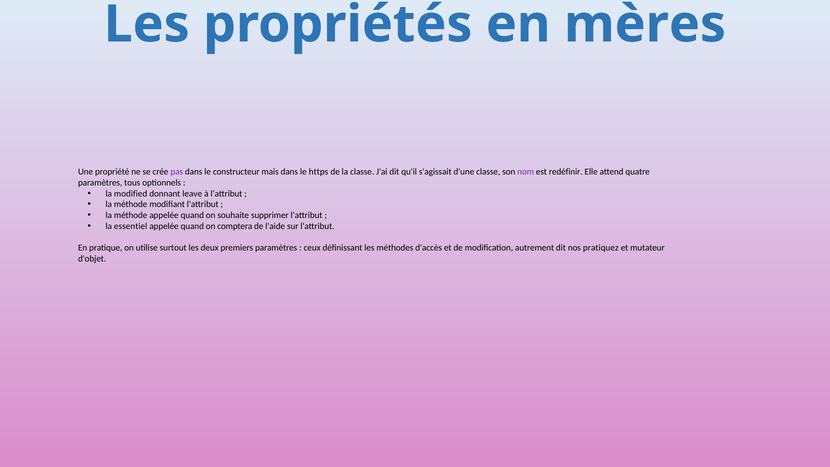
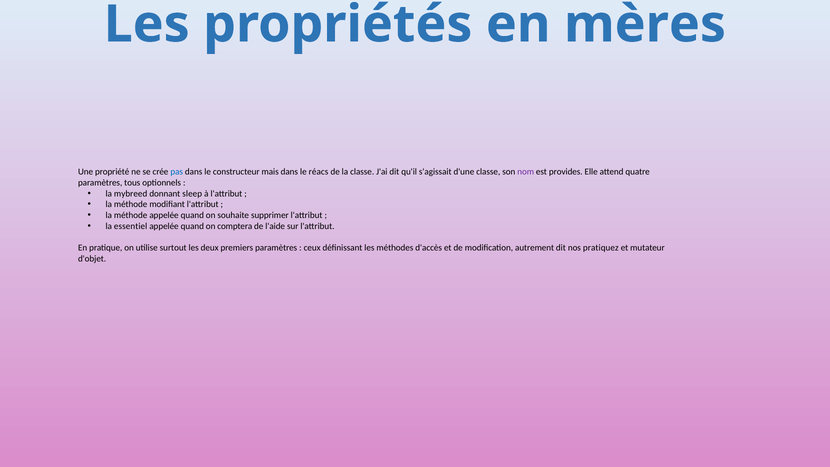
pas colour: purple -> blue (177, 172)
https: https -> réacs (319, 172)
redéfinir: redéfinir -> provides (566, 172)
modified: modified -> mybreed (131, 193)
leave: leave -> sleep (192, 193)
